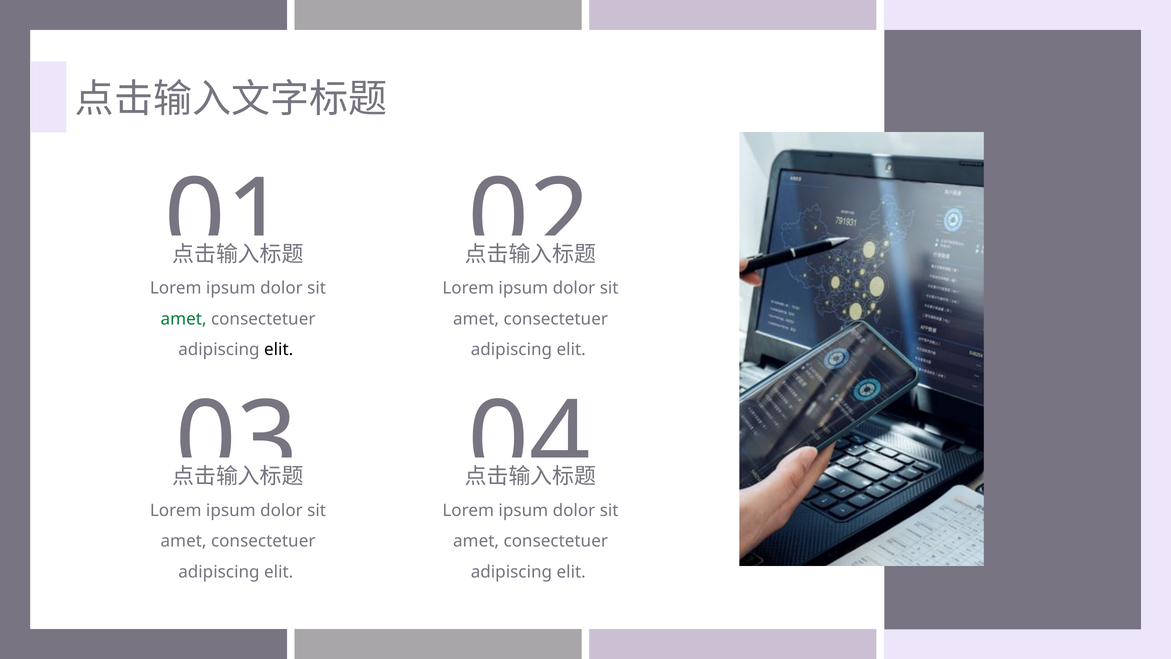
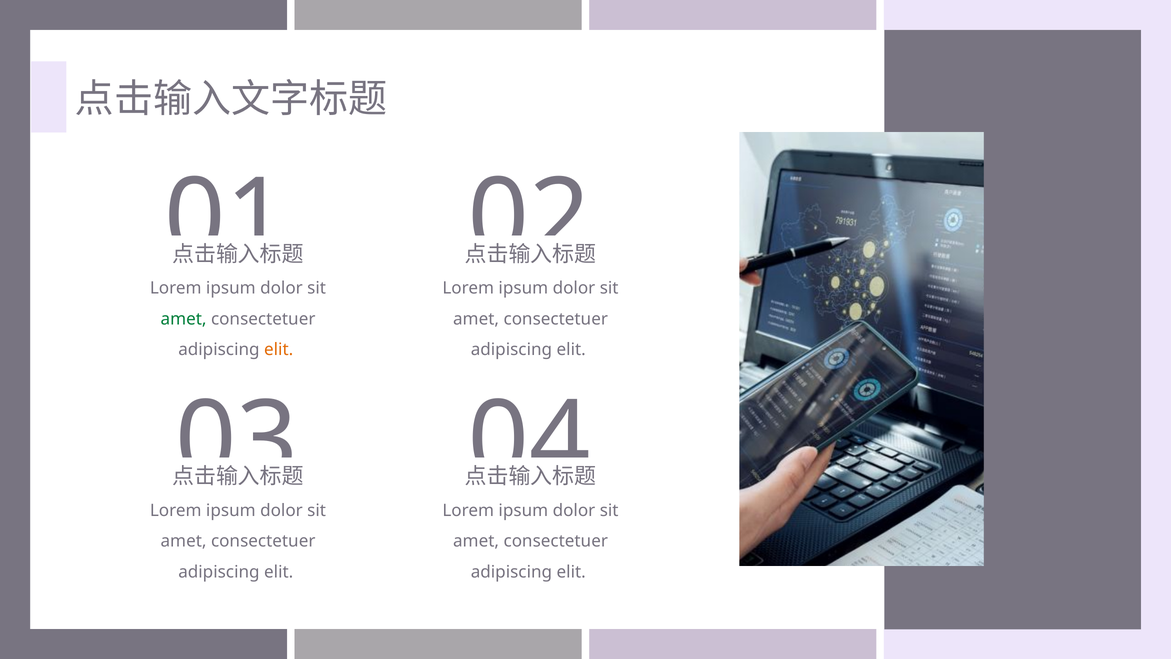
elit colour: black -> orange (279, 350)
